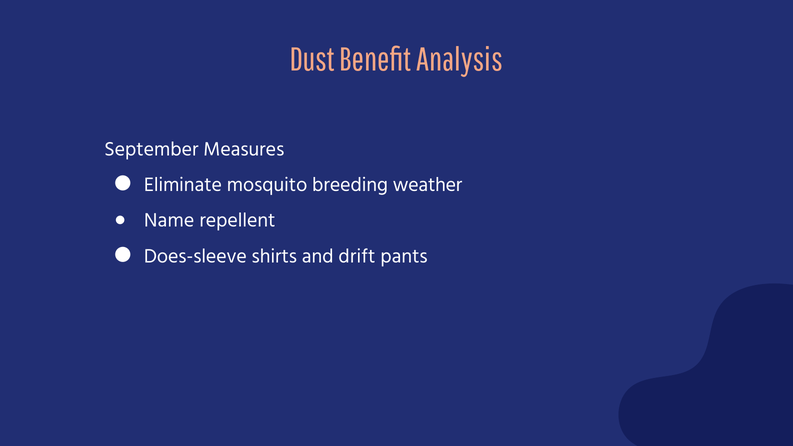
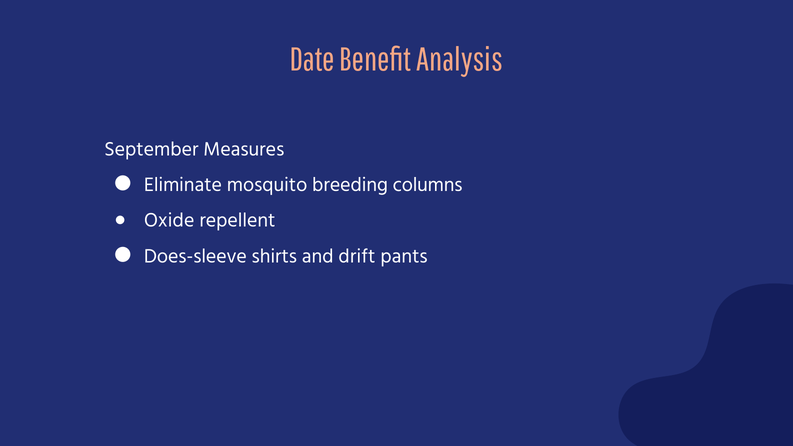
Dust: Dust -> Date (312, 60)
weather: weather -> columns (428, 185)
Name: Name -> Oxide (169, 220)
